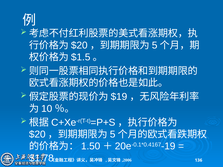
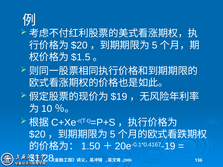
$1.78: $1.78 -> $1.28 (41, 158)
